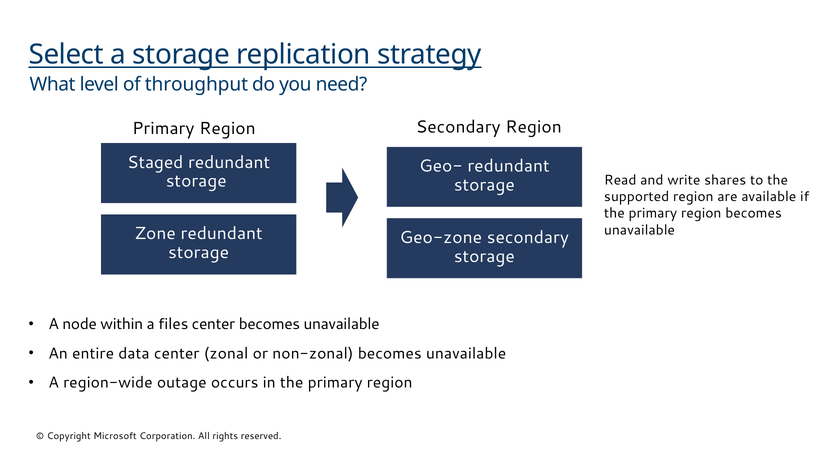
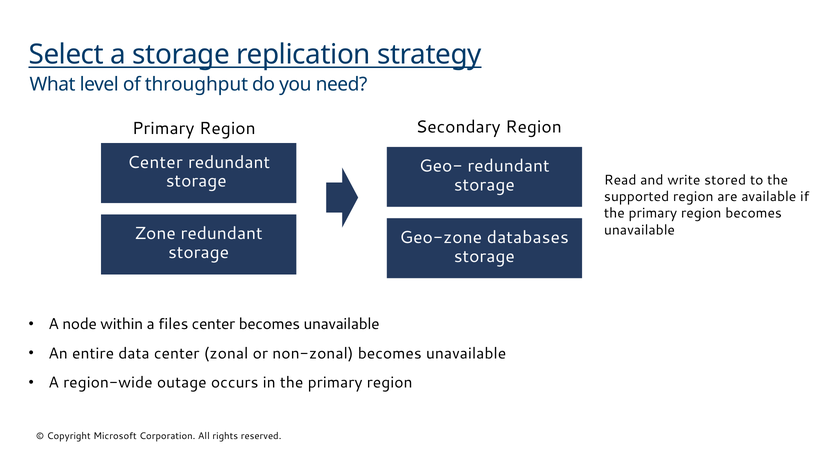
Staged: Staged -> Center (155, 162)
shares: shares -> stored (725, 180)
Geo-zone secondary: secondary -> databases (528, 238)
